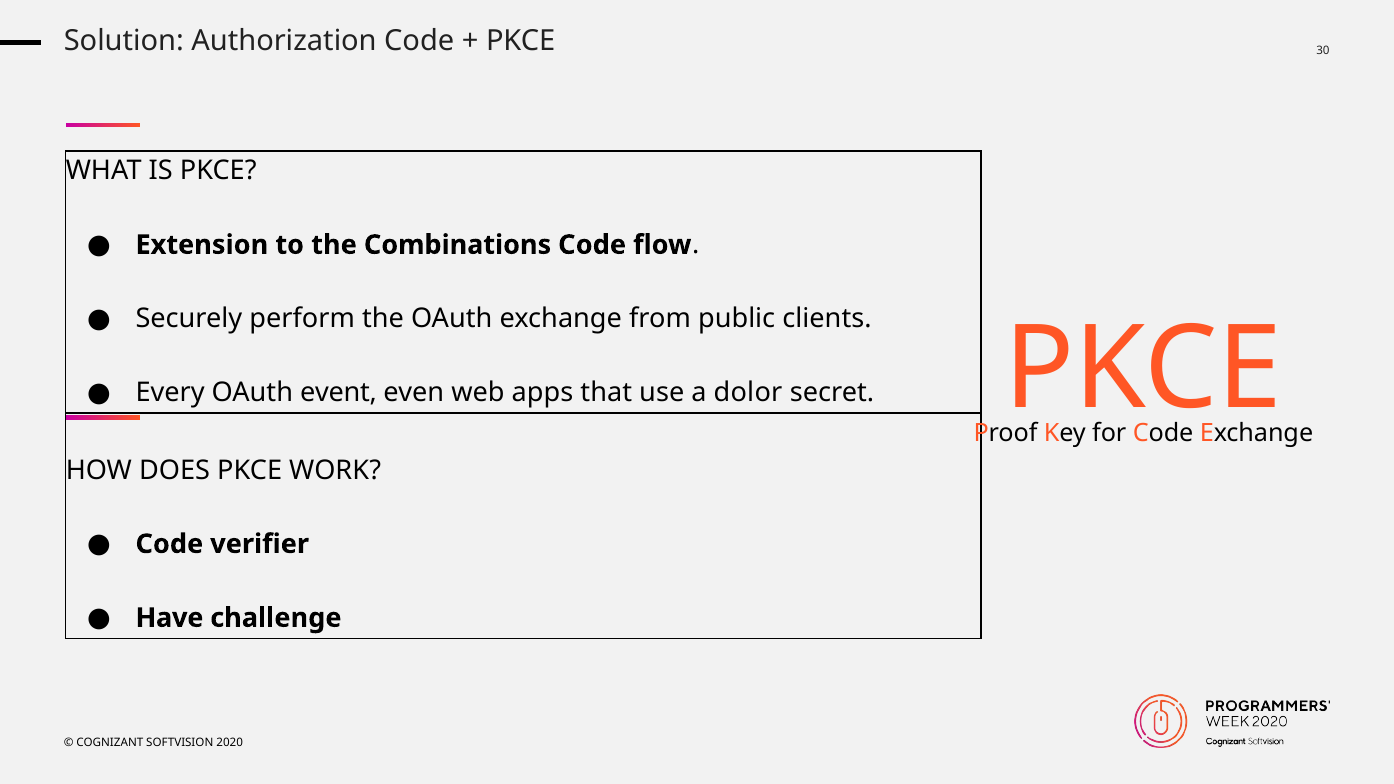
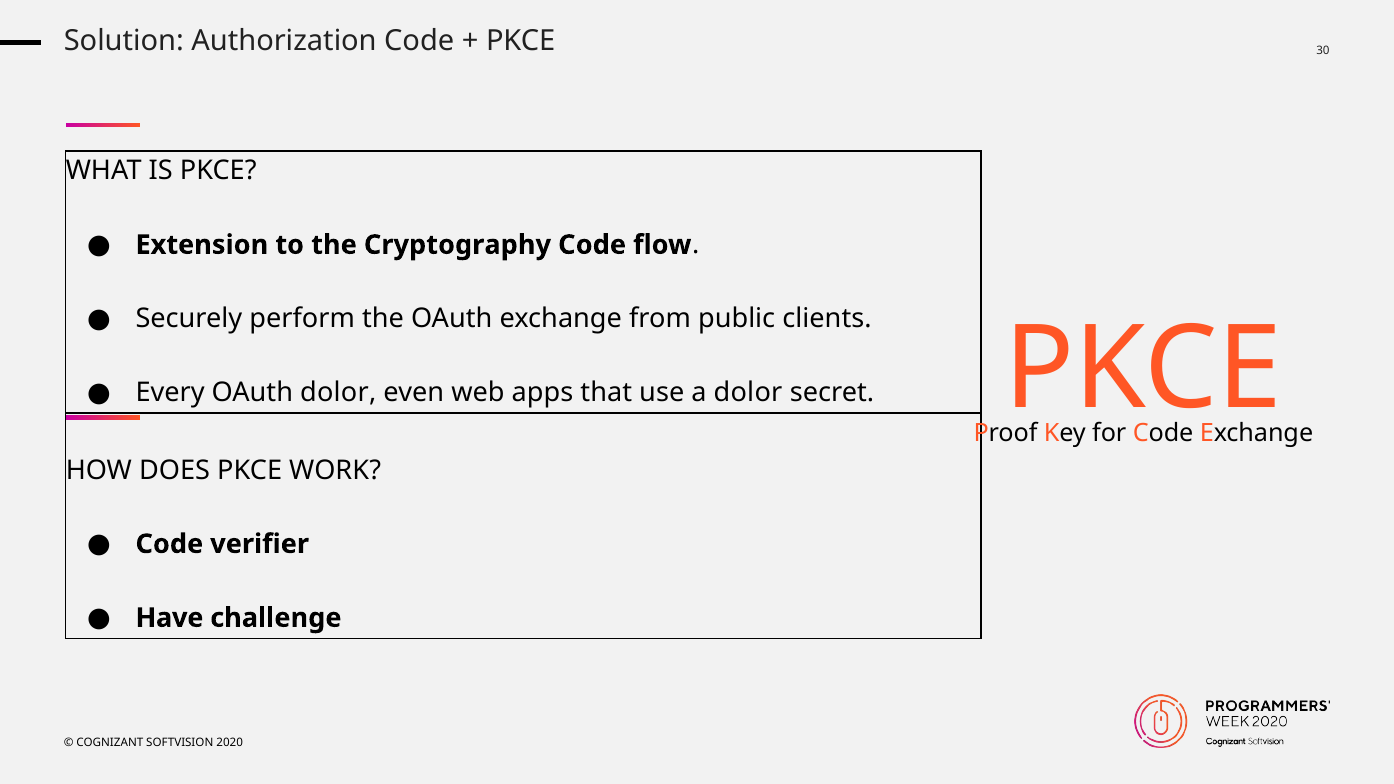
Combinations: Combinations -> Cryptography (457, 245)
OAuth event: event -> dolor (338, 393)
